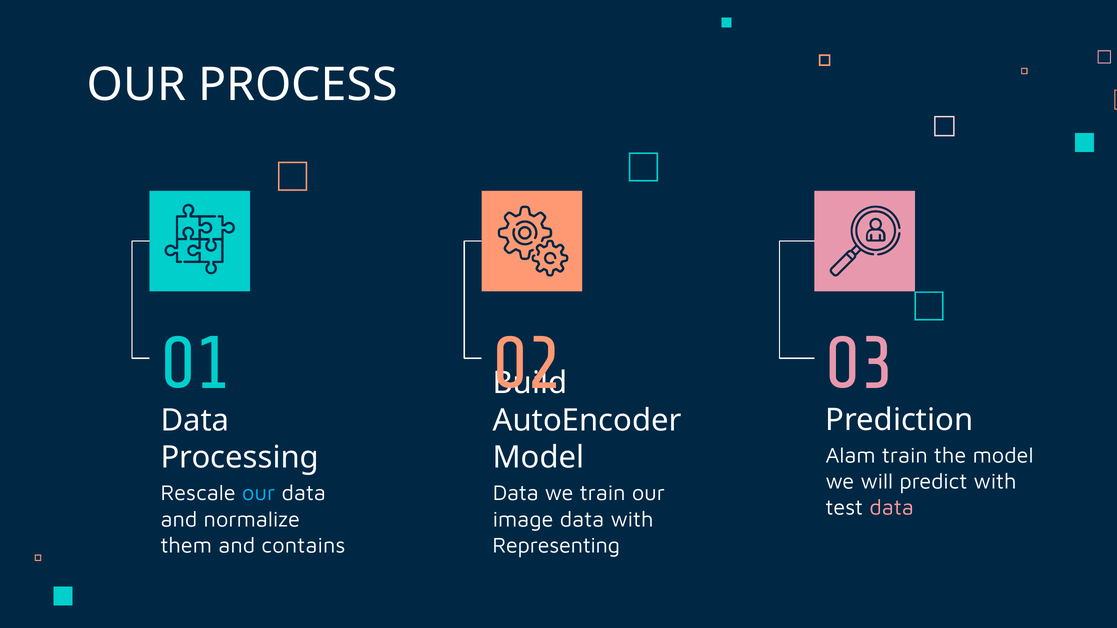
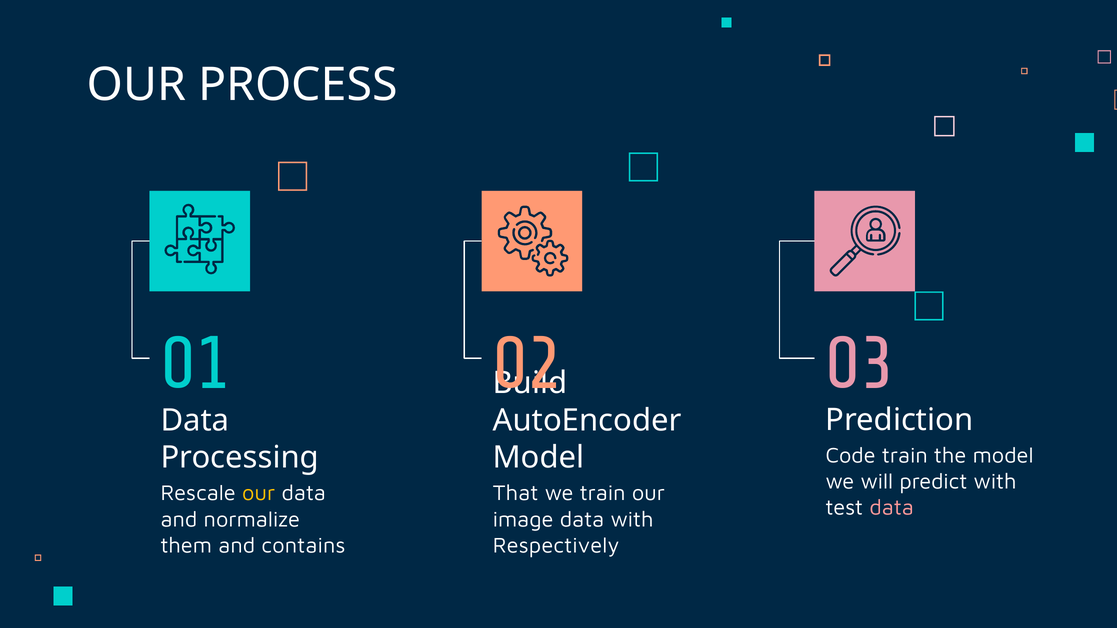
Alam: Alam -> Code (851, 456)
our colour: light blue -> yellow (259, 494)
Data: Data -> That (516, 494)
Representing: Representing -> Respectively (556, 546)
